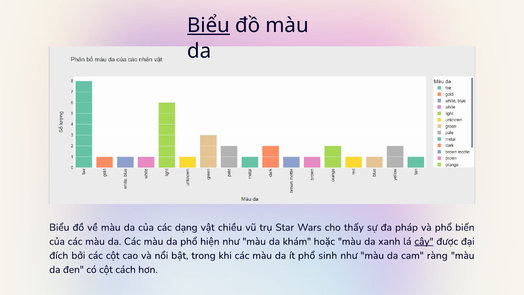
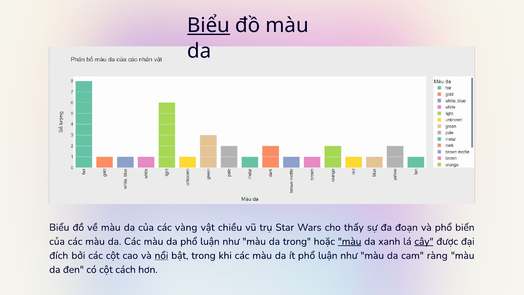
dạng: dạng -> vàng (186, 227)
pháp: pháp -> đoạn (406, 227)
da phổ hiện: hiện -> luận (210, 241)
da khám: khám -> trong (297, 241)
màu underline: none -> present (350, 241)
nổi underline: none -> present (161, 255)
ít phổ sinh: sinh -> luận (328, 255)
